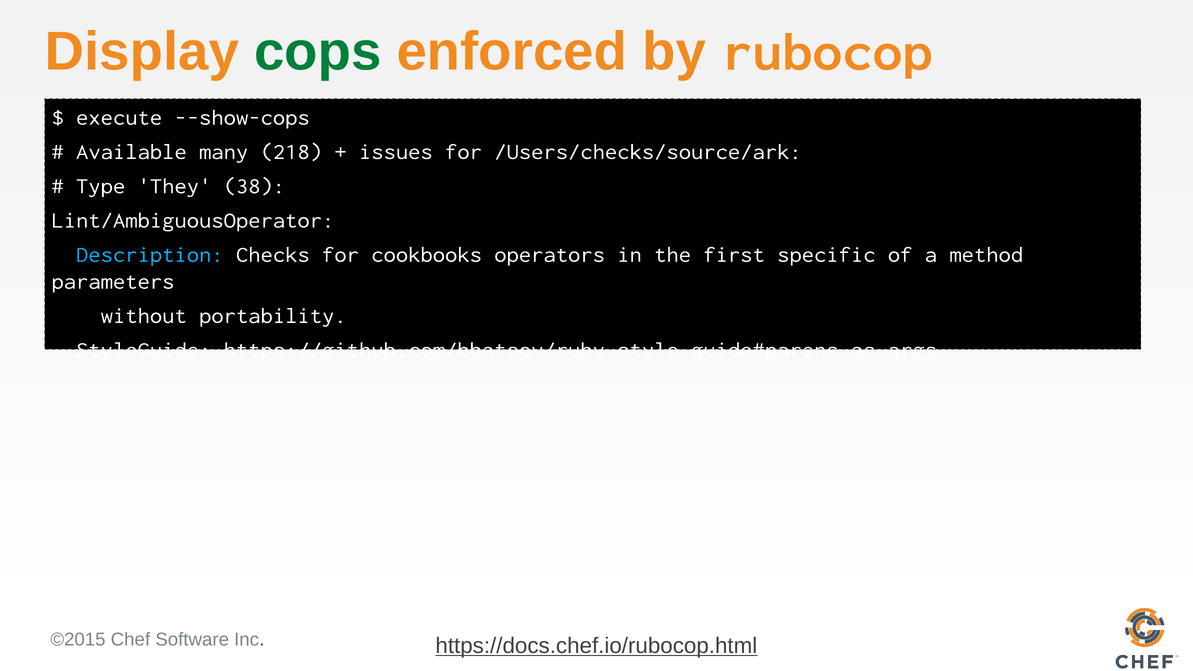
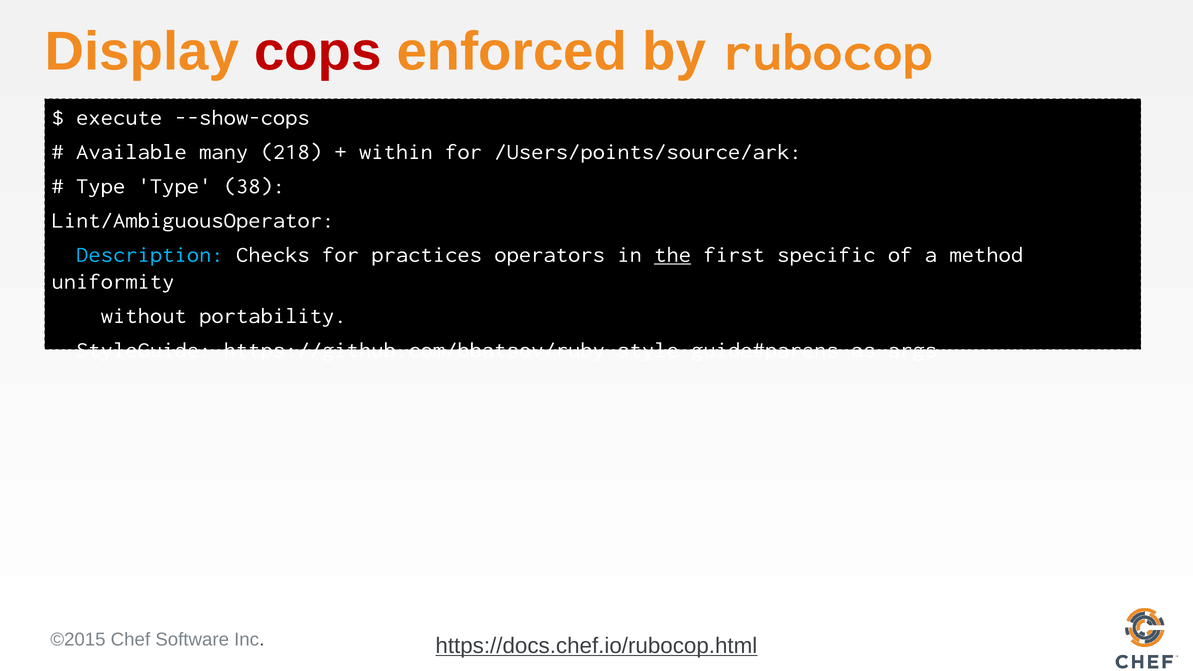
cops colour: green -> red (318, 52)
issues: issues -> within (396, 152)
/Users/checks/source/ark: /Users/checks/source/ark -> /Users/points/source/ark (648, 152)
Type They: They -> Type (174, 186)
cookbooks: cookbooks -> practices (427, 254)
the underline: none -> present (673, 254)
parameters: parameters -> uniformity (113, 281)
